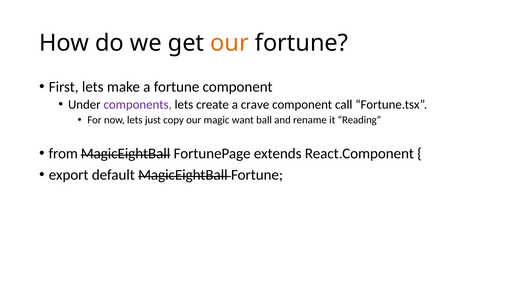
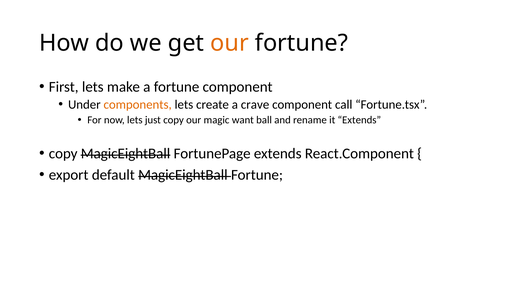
components colour: purple -> orange (138, 105)
it Reading: Reading -> Extends (359, 120)
from: from -> copy (63, 153)
